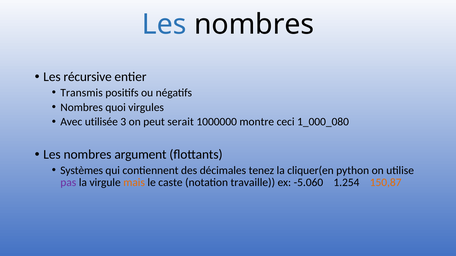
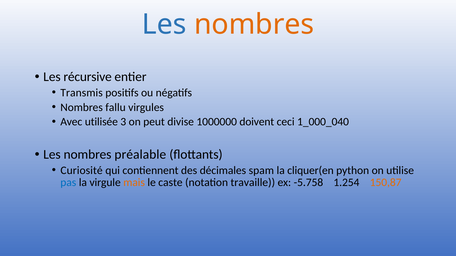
nombres colour: black -> orange (254, 25)
quoi: quoi -> fallu (116, 107)
serait: serait -> divise (181, 122)
montre: montre -> doivent (257, 122)
1_000_080: 1_000_080 -> 1_000_040 (323, 122)
argument: argument -> préalable (140, 155)
Systèmes: Systèmes -> Curiosité (82, 171)
tenez: tenez -> spam (261, 171)
pas colour: purple -> blue (68, 183)
-5.060: -5.060 -> -5.758 (308, 183)
